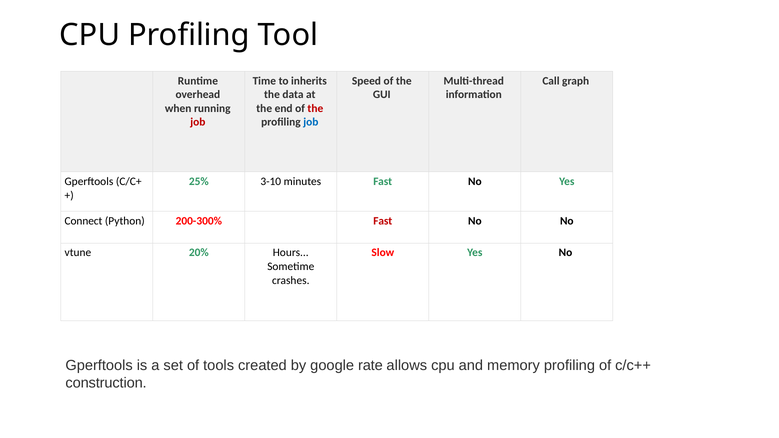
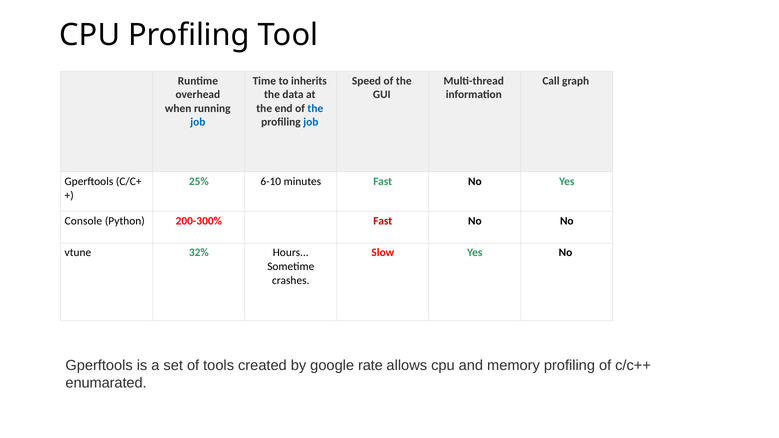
the colour: red -> blue (315, 108)
job colour: red -> blue (198, 122)
3-10: 3-10 -> 6-10 (271, 182)
Connect: Connect -> Console (83, 221)
20%: 20% -> 32% (199, 253)
construction: construction -> enumarated (106, 383)
